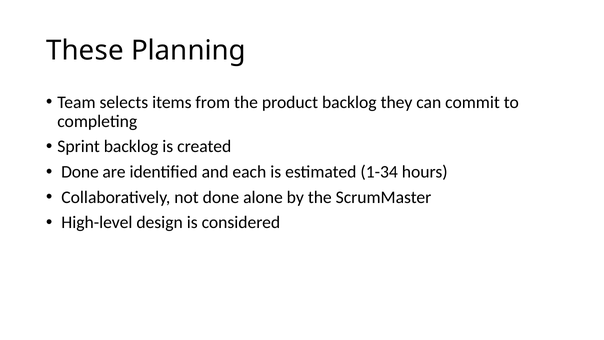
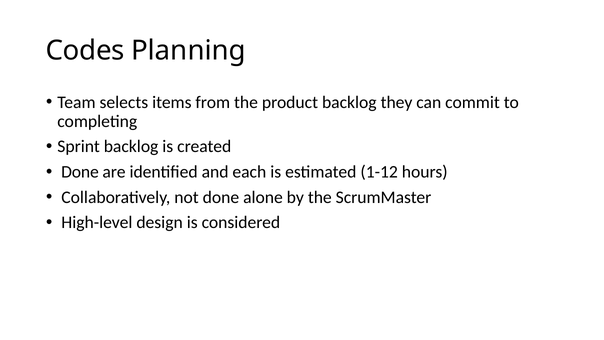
These: These -> Codes (85, 51)
1-34: 1-34 -> 1-12 (379, 172)
